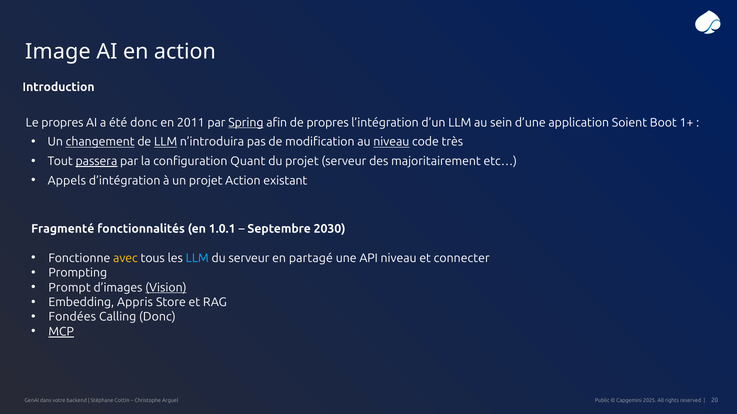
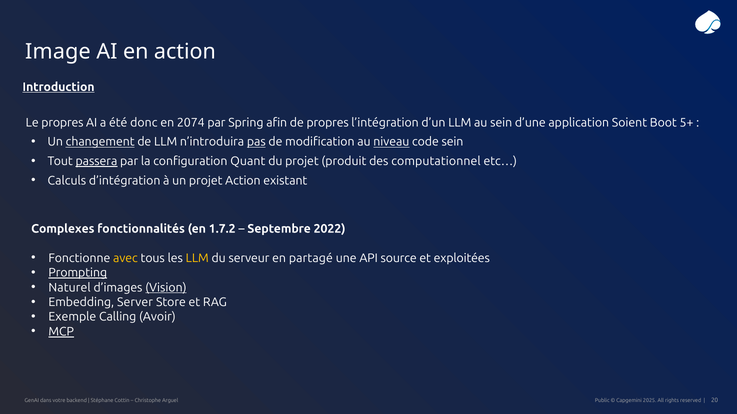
Introduction underline: none -> present (58, 87)
2011: 2011 -> 2074 (191, 123)
Spring underline: present -> none (246, 123)
1+: 1+ -> 5+ (687, 123)
LLM underline: present -> none (166, 142)
pas underline: none -> present (256, 142)
code très: très -> sein (452, 142)
projet serveur: serveur -> produit (344, 161)
majoritairement: majoritairement -> computationnel (436, 161)
Appels: Appels -> Calculs (67, 181)
Fragmenté: Fragmenté -> Complexes (63, 229)
1.0.1: 1.0.1 -> 1.7.2 (222, 229)
2030: 2030 -> 2022 (330, 229)
LLM colour: light blue -> yellow (197, 258)
API niveau: niveau -> source (399, 258)
connecter: connecter -> exploitées (462, 258)
Prompting underline: none -> present (78, 273)
Prompt: Prompt -> Naturel (70, 288)
Appris: Appris -> Server (135, 303)
Fondées: Fondées -> Exemple (72, 317)
Calling Donc: Donc -> Avoir (157, 317)
